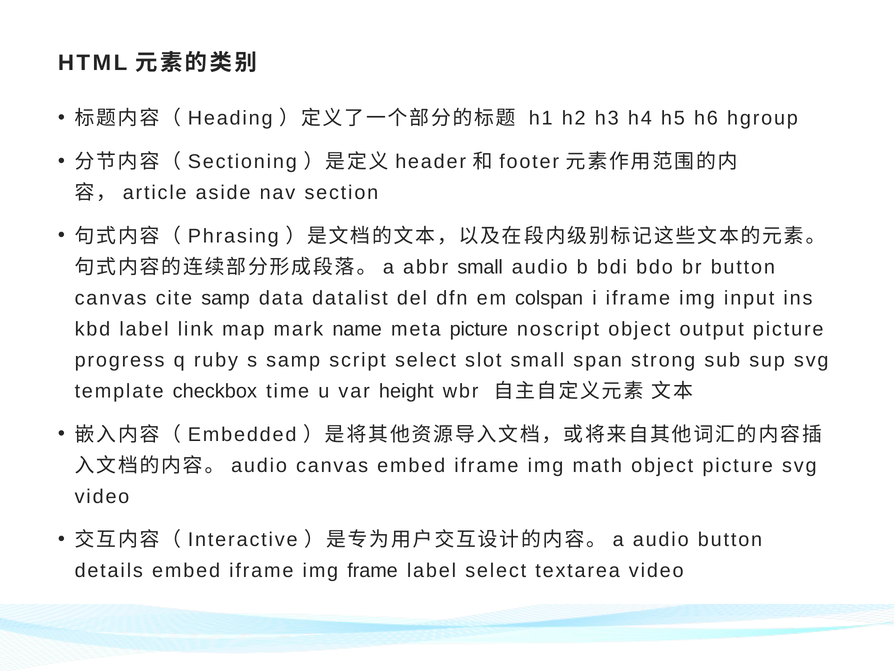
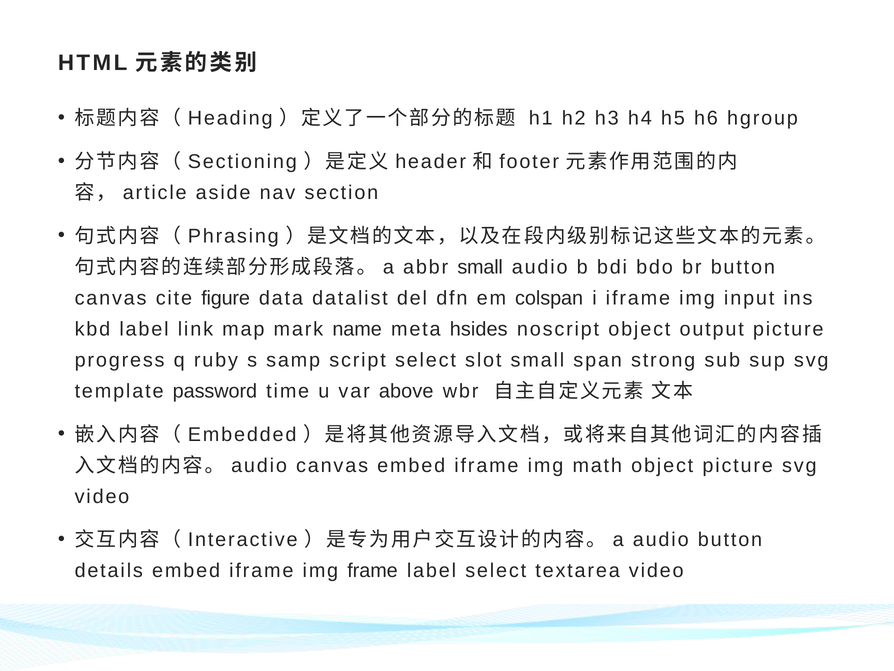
cite samp: samp -> figure (226, 298)
meta picture: picture -> hsides (479, 329)
checkbox: checkbox -> password (215, 391)
height: height -> above (406, 391)
